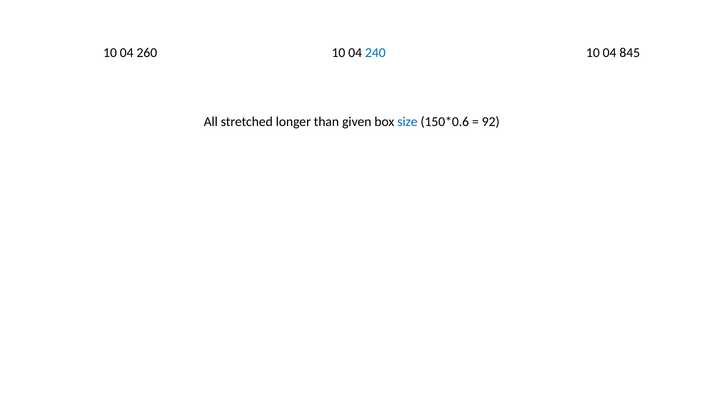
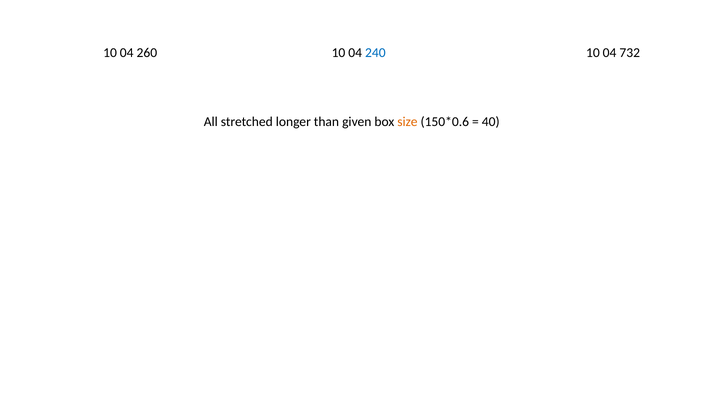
845: 845 -> 732 (630, 53)
size colour: blue -> orange (407, 122)
92: 92 -> 40 (491, 122)
